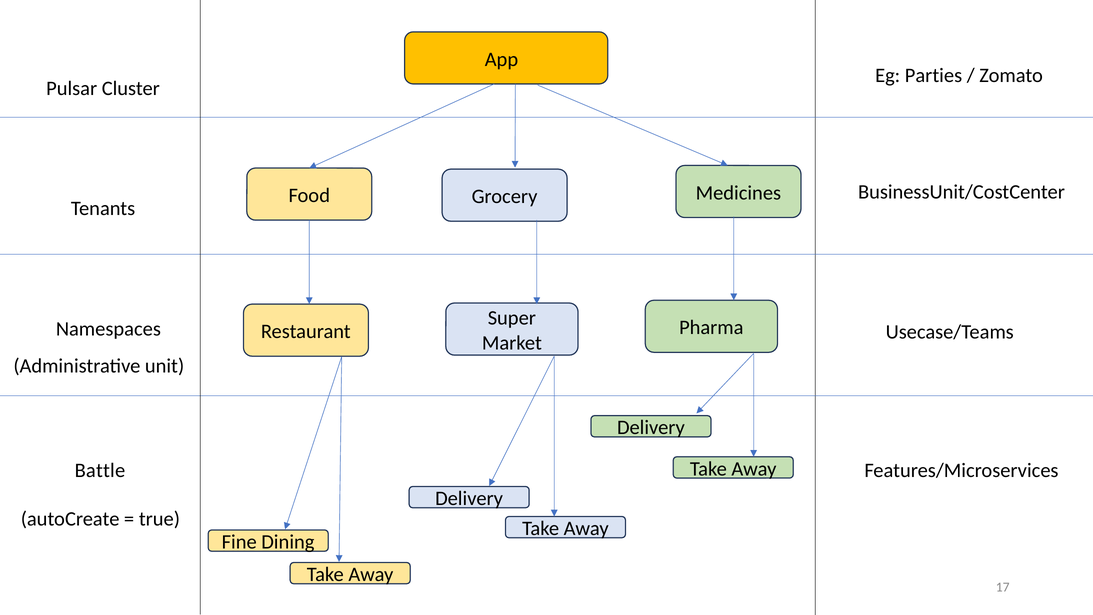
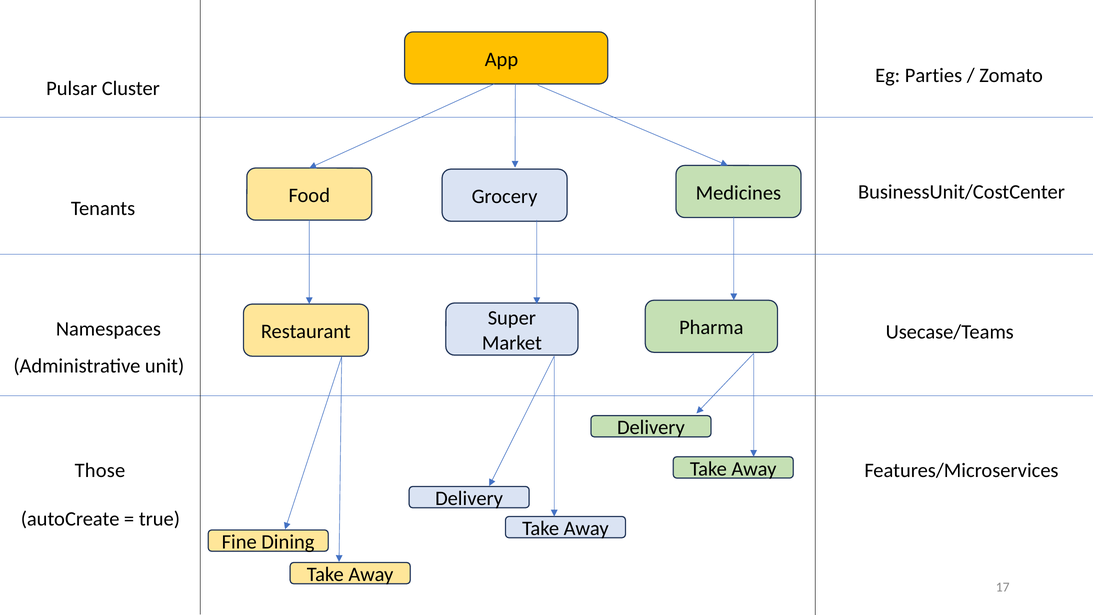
Battle: Battle -> Those (100, 470)
